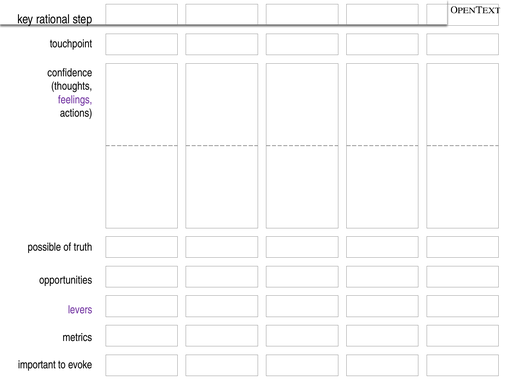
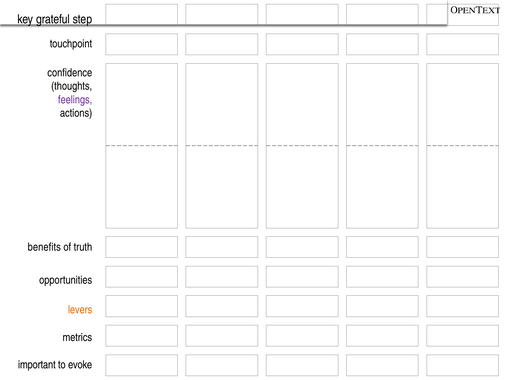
rational: rational -> grateful (53, 19)
possible: possible -> benefits (44, 247)
levers colour: purple -> orange (80, 310)
